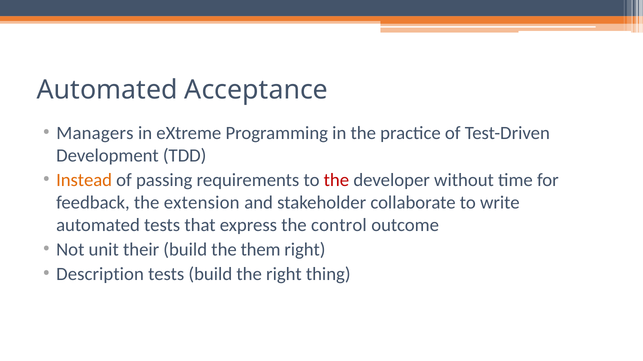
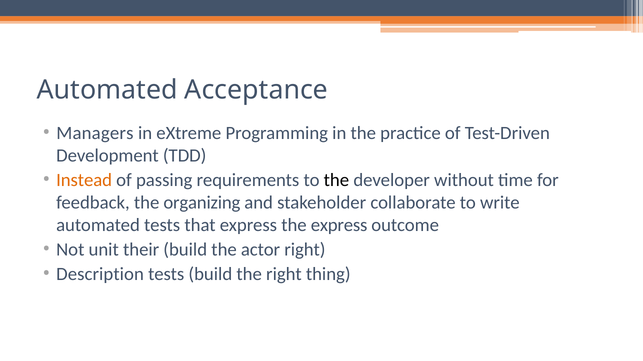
the colour: red -> black (336, 181)
extension: extension -> organizing (202, 203)
the control: control -> express (339, 226)
them: them -> actor (261, 250)
